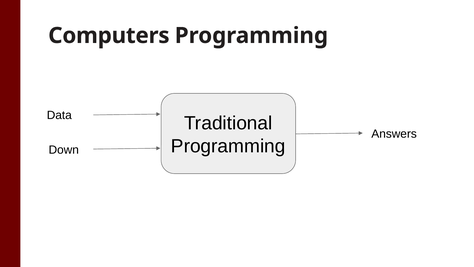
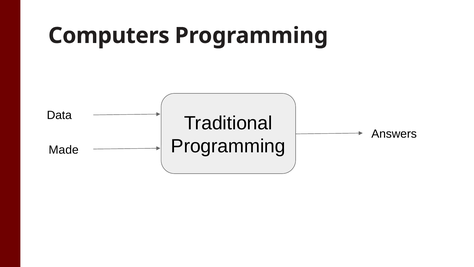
Down: Down -> Made (64, 150)
